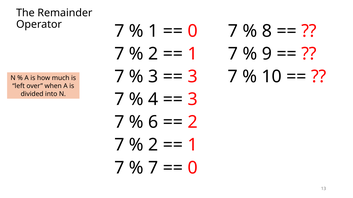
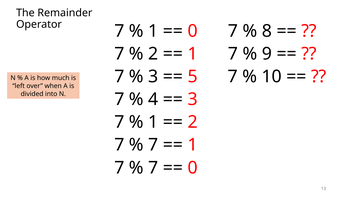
3: 3 -> 5 (193, 77)
6: 6 -> 1 (153, 122)
2: 2 -> 7 (153, 145)
